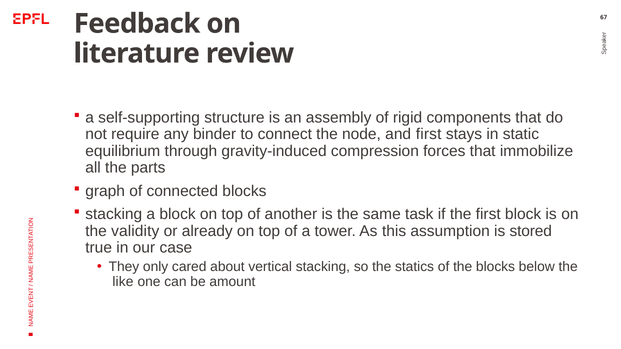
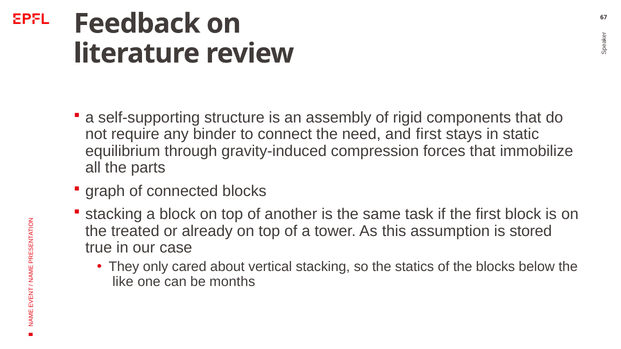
node: node -> need (362, 134)
validity: validity -> treated (135, 231)
amount: amount -> months (232, 282)
